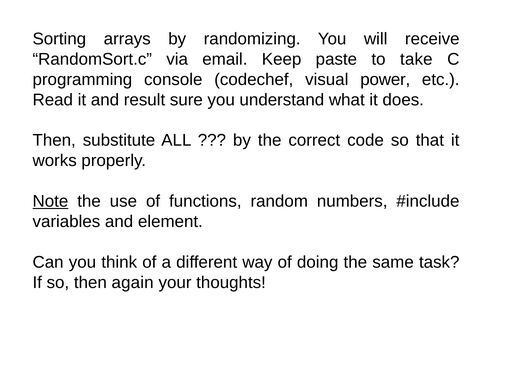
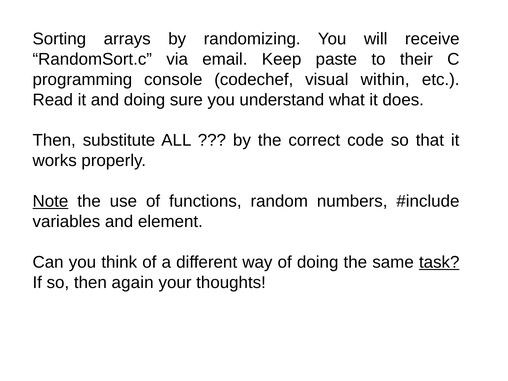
take: take -> their (416, 59)
power: power -> within (385, 79)
and result: result -> doing (145, 100)
task underline: none -> present (439, 262)
